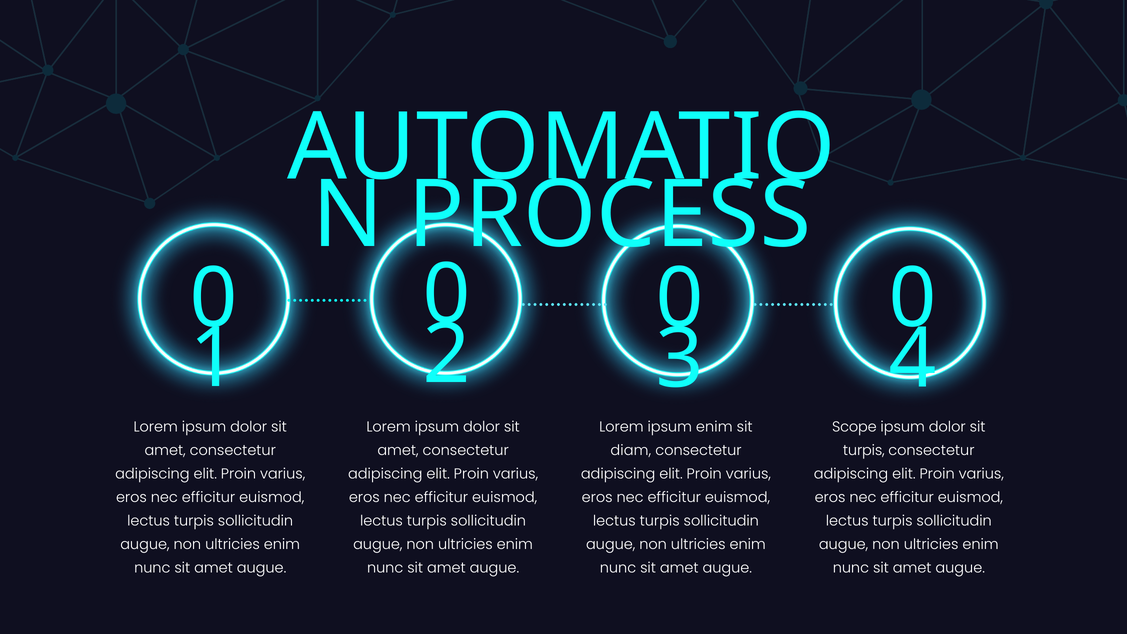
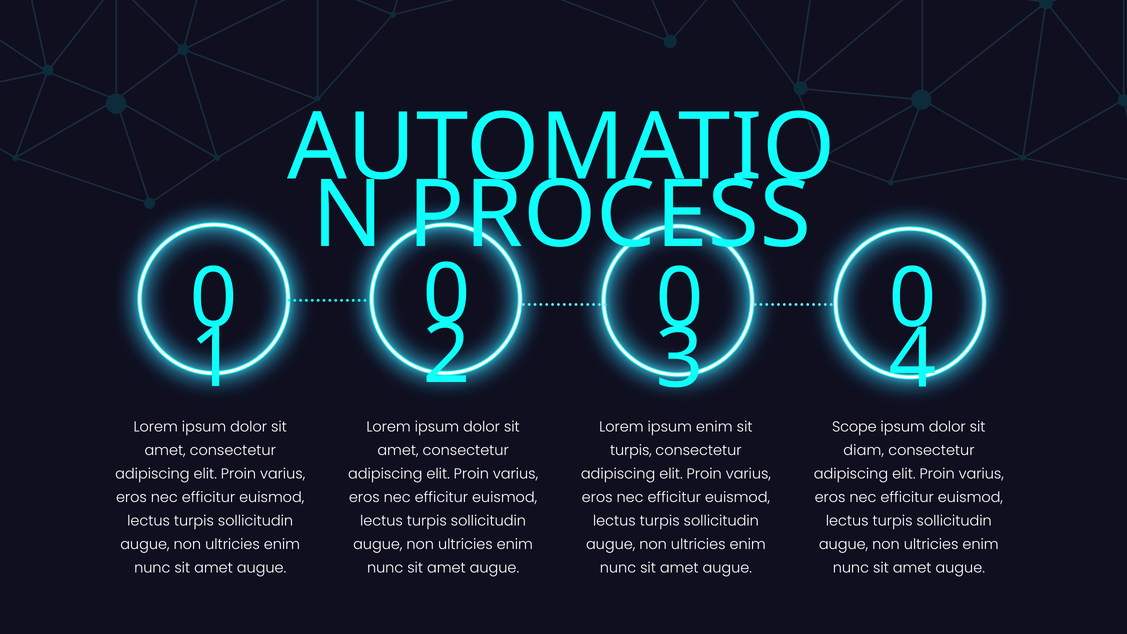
diam: diam -> turpis (631, 450)
turpis: turpis -> diam (864, 450)
